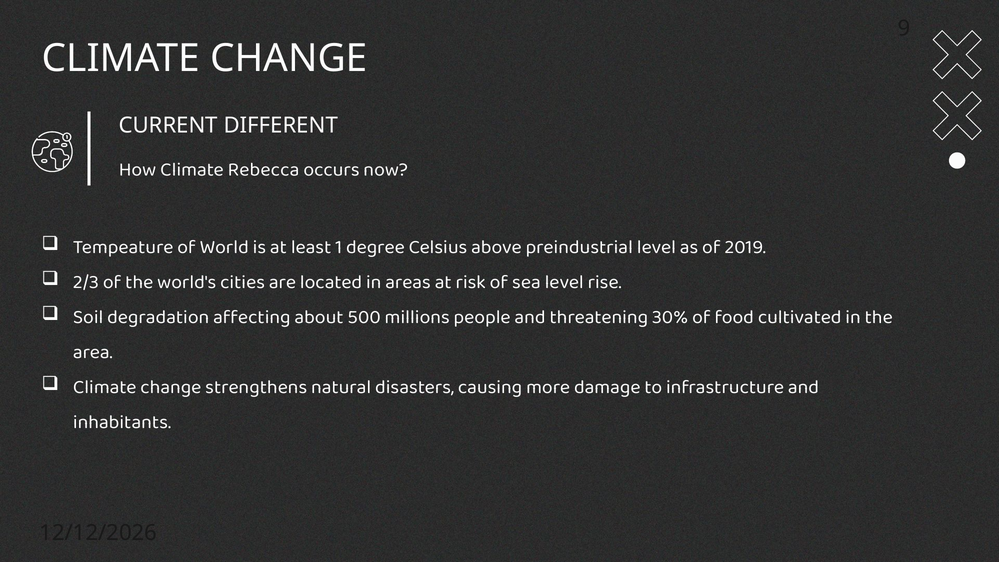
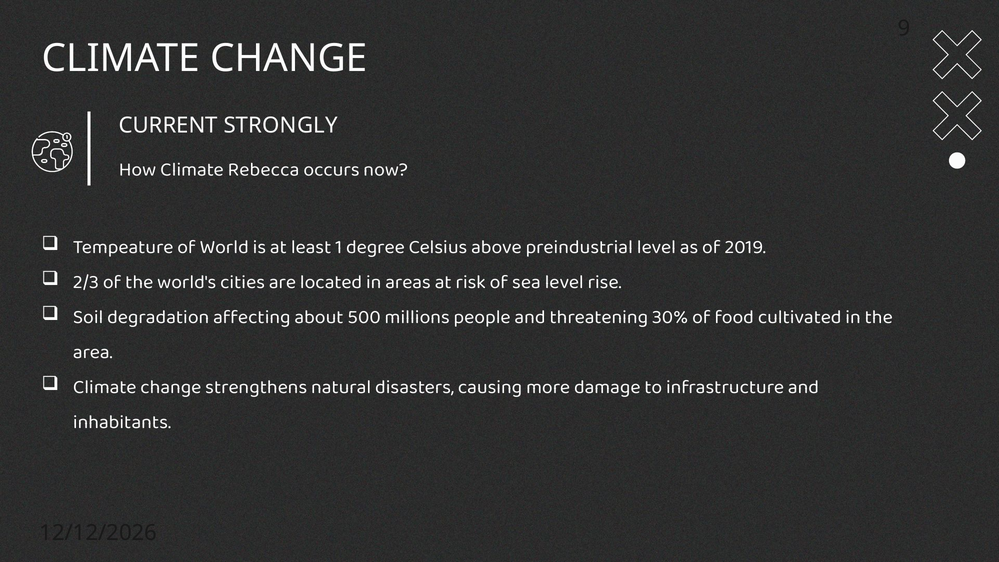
DIFFERENT: DIFFERENT -> STRONGLY (281, 125)
